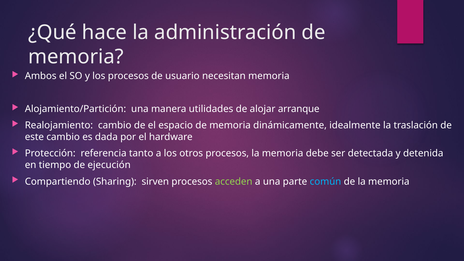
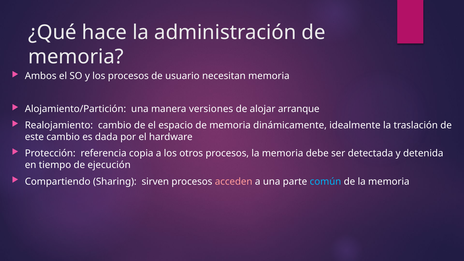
utilidades: utilidades -> versiones (211, 109)
tanto: tanto -> copia (141, 153)
acceden colour: light green -> pink (234, 182)
